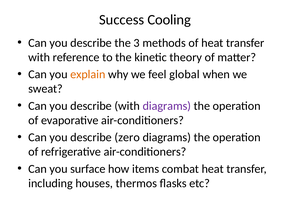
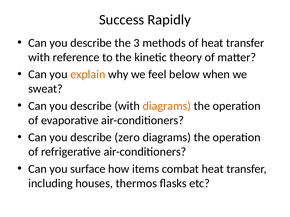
Cooling: Cooling -> Rapidly (169, 20)
global: global -> below (184, 75)
diagrams colour: purple -> orange (167, 106)
